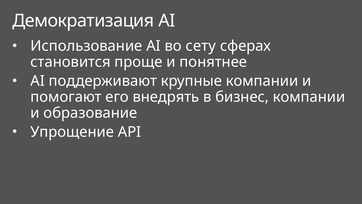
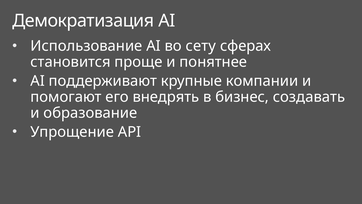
бизнес компании: компании -> создавать (309, 97)
